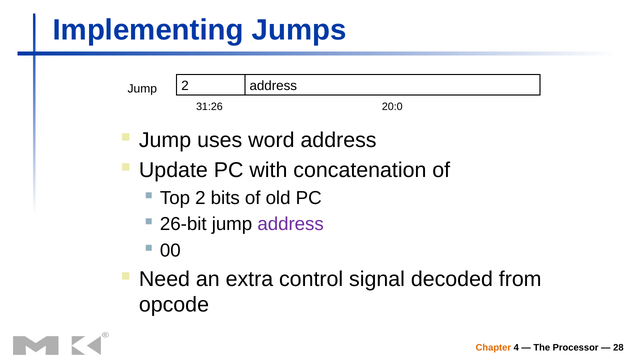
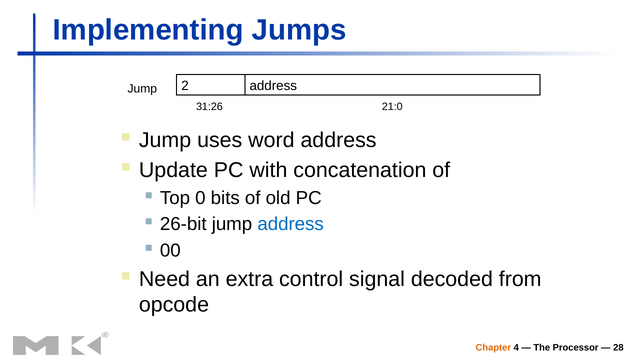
20:0: 20:0 -> 21:0 (392, 107)
Top 2: 2 -> 0 (200, 198)
address colour: purple -> blue (291, 224)
